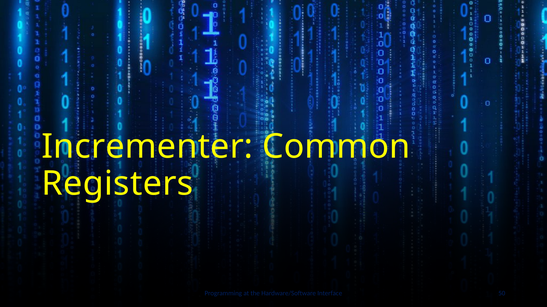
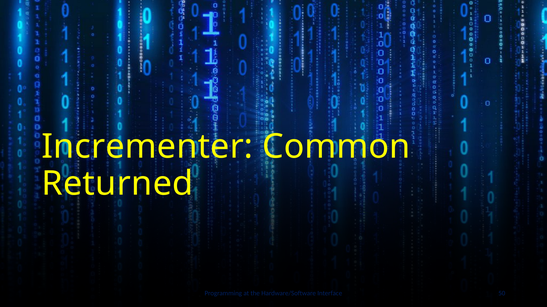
Registers: Registers -> Returned (117, 184)
